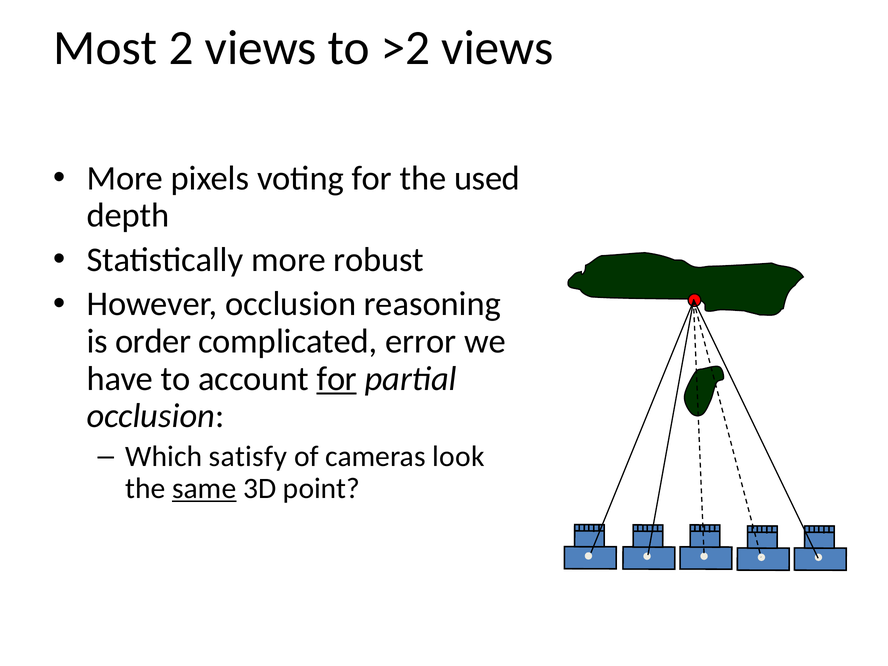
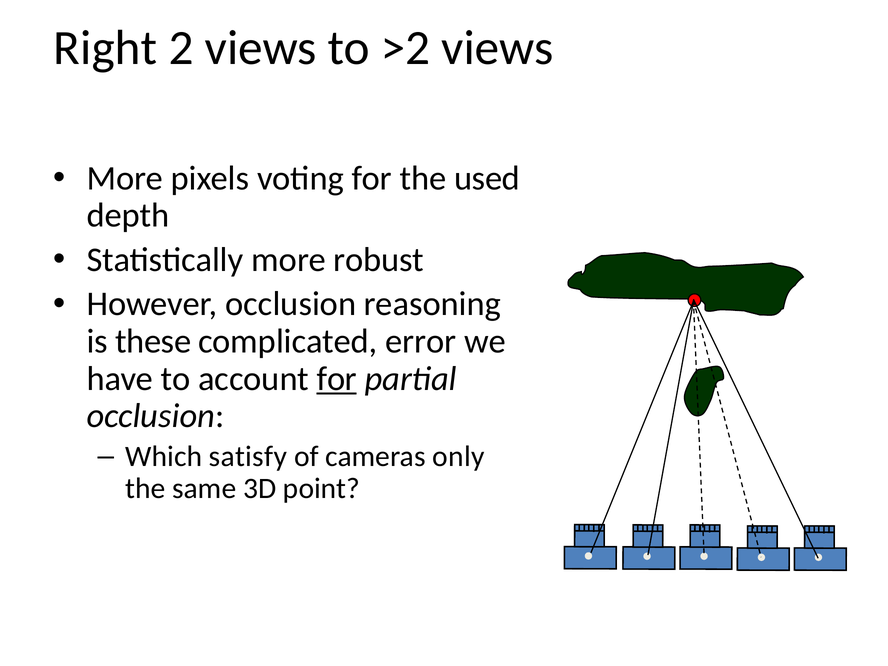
Most: Most -> Right (105, 48)
order: order -> these (153, 341)
look: look -> only (459, 457)
same underline: present -> none (204, 488)
